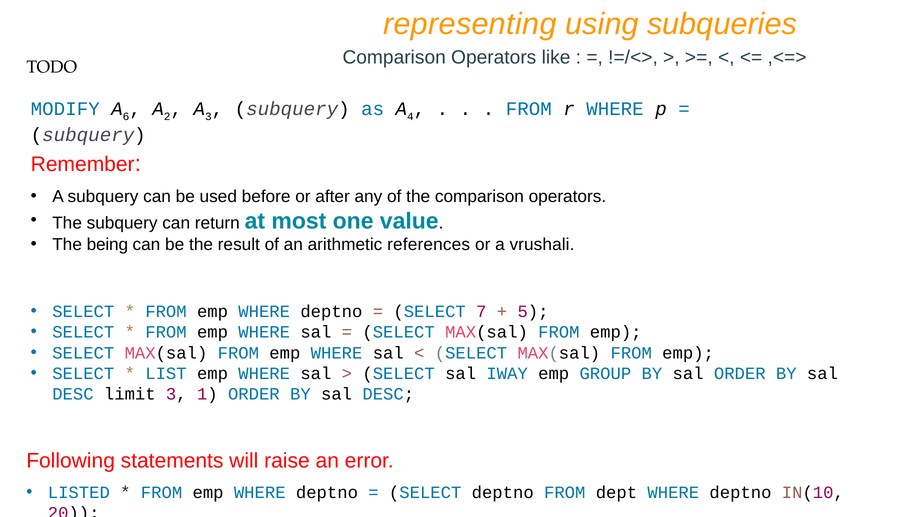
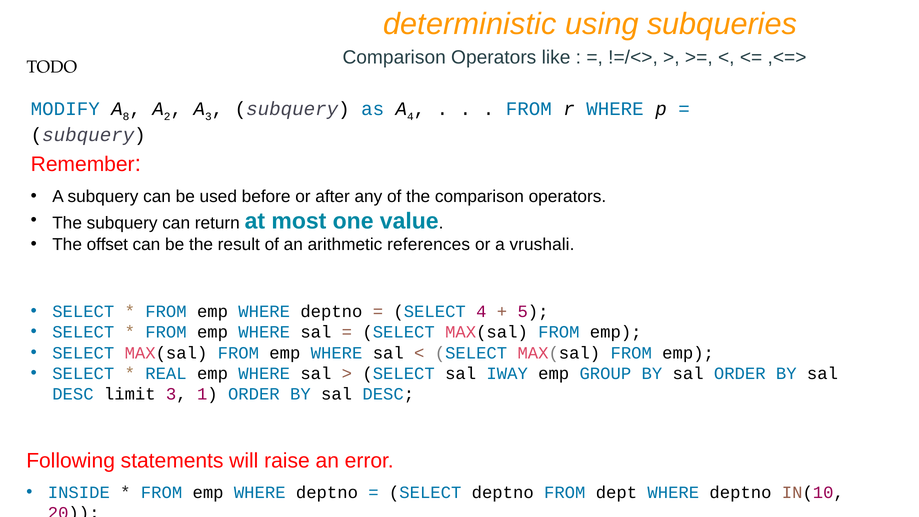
representing: representing -> deterministic (470, 24)
6: 6 -> 8 (126, 116)
being: being -> offset (107, 245)
SELECT 7: 7 -> 4 (481, 312)
LIST: LIST -> REAL (166, 374)
LISTED: LISTED -> INSIDE (79, 493)
